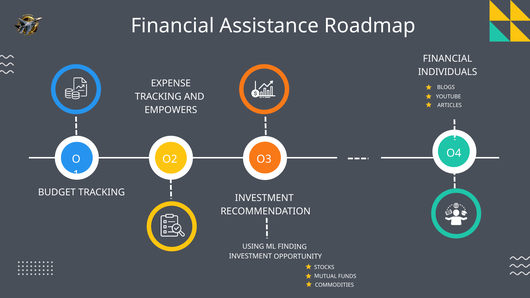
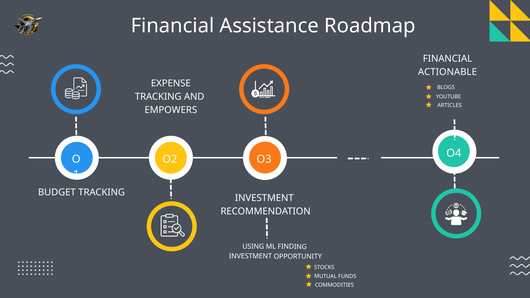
INDIVIDUALS: INDIVIDUALS -> ACTIONABLE (448, 72)
